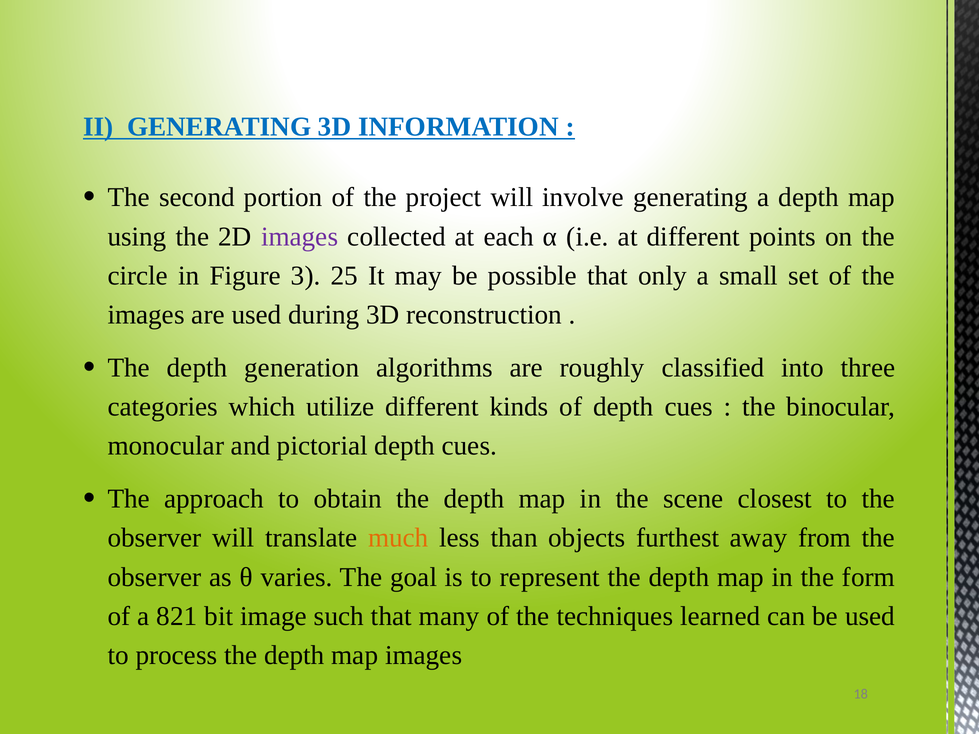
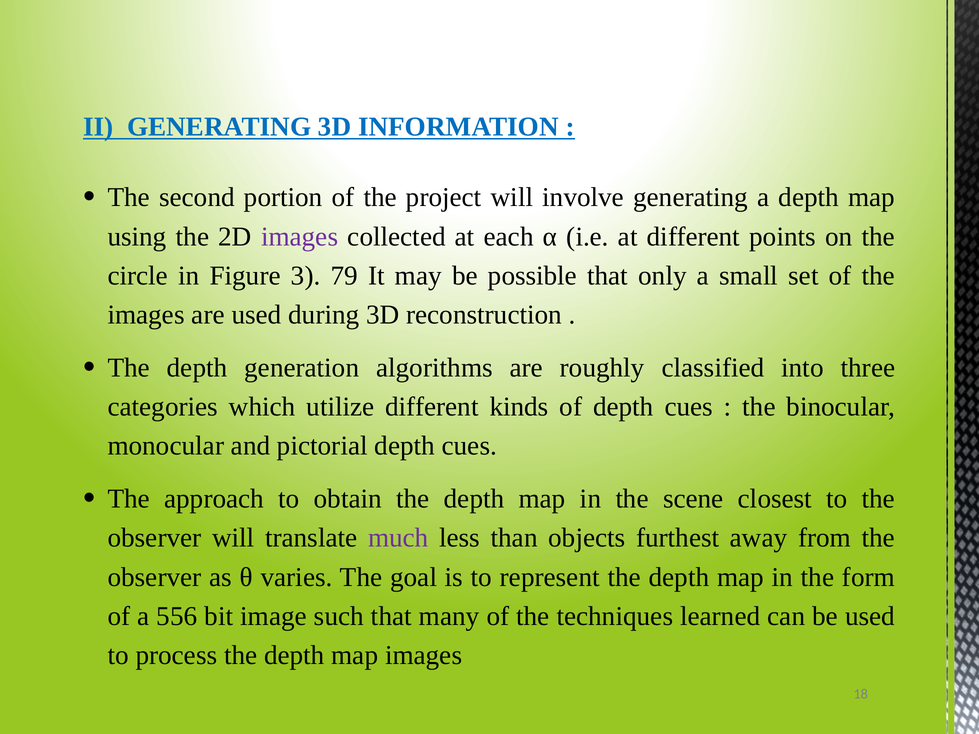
25: 25 -> 79 (344, 276)
much colour: orange -> purple (398, 538)
821: 821 -> 556 (177, 616)
